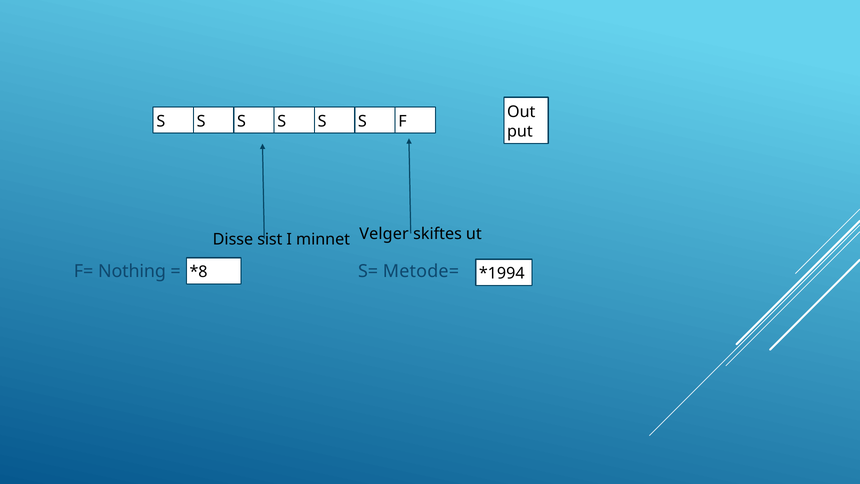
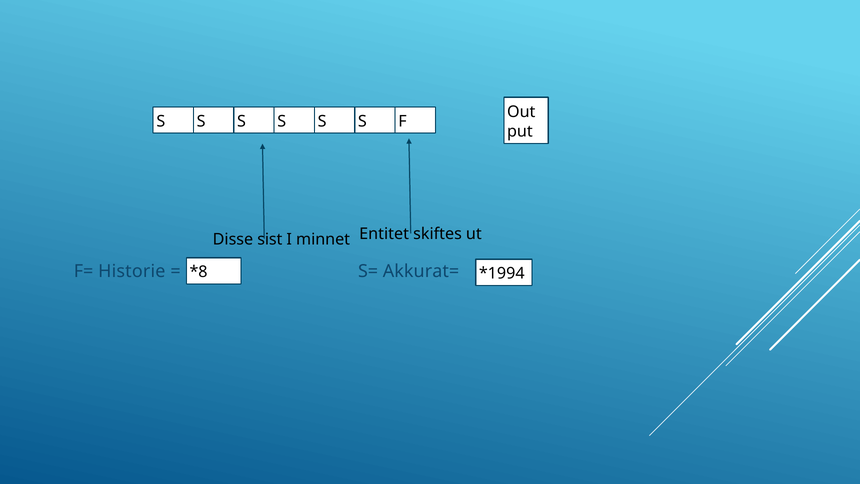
Velger: Velger -> Entitet (384, 234)
Nothing: Nothing -> Historie (132, 271)
Metode=: Metode= -> Akkurat= (421, 271)
